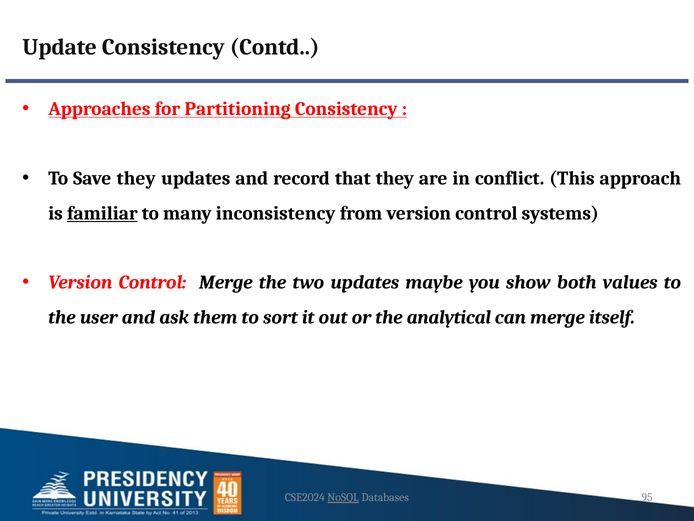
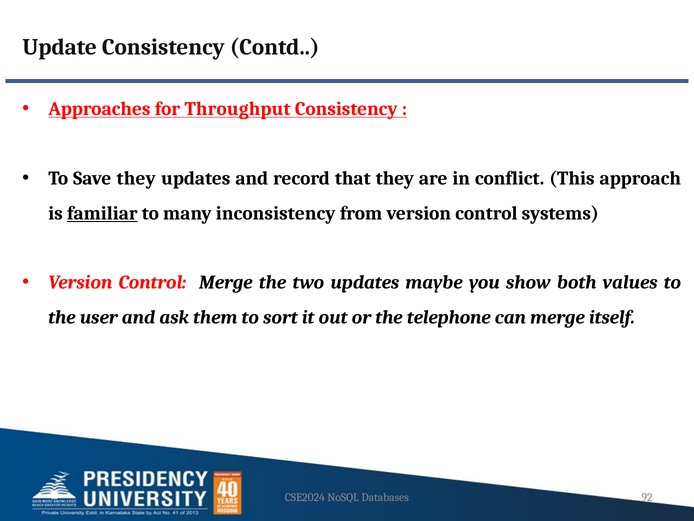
Partitioning: Partitioning -> Throughput (238, 109)
analytical: analytical -> telephone (449, 317)
NoSQL underline: present -> none (343, 497)
95: 95 -> 92 (647, 497)
